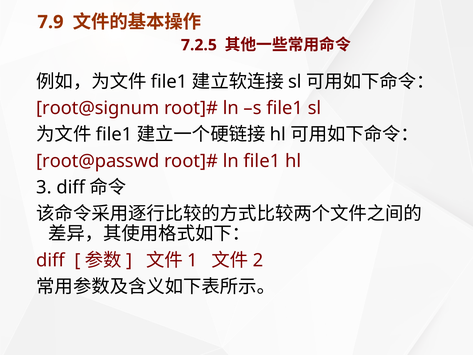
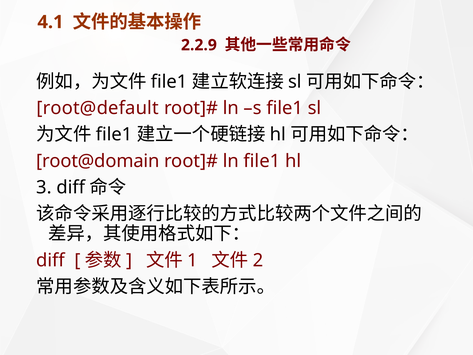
7.9: 7.9 -> 4.1 (50, 22)
7.2.5: 7.2.5 -> 2.2.9 (199, 45)
root@signum: root@signum -> root@default (98, 108)
root@passwd: root@passwd -> root@domain (98, 161)
